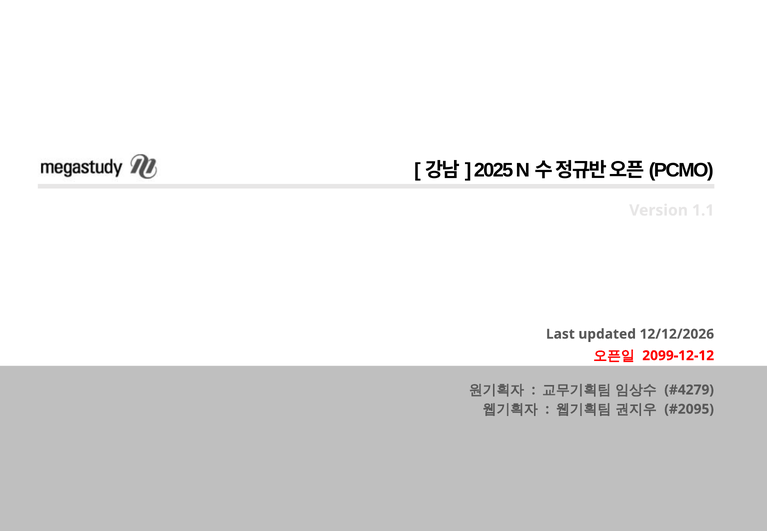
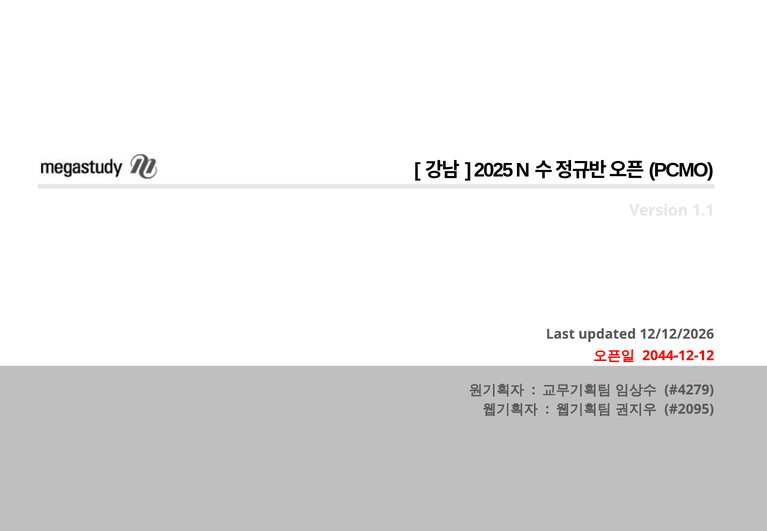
2099-12-12: 2099-12-12 -> 2044-12-12 (678, 356)
